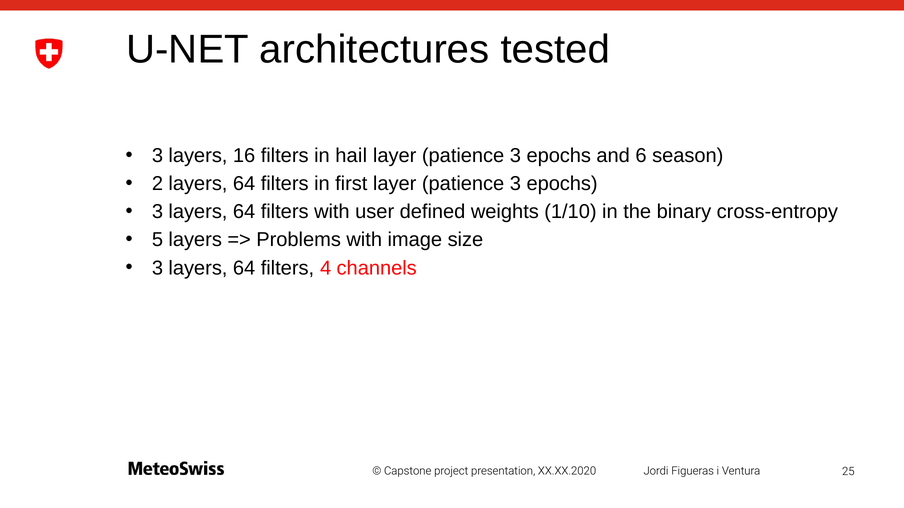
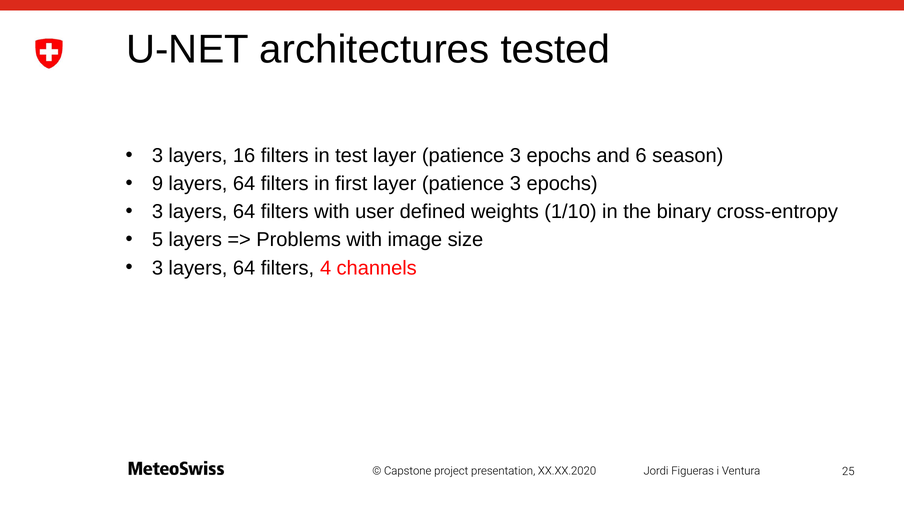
hail: hail -> test (351, 156)
2: 2 -> 9 (157, 184)
